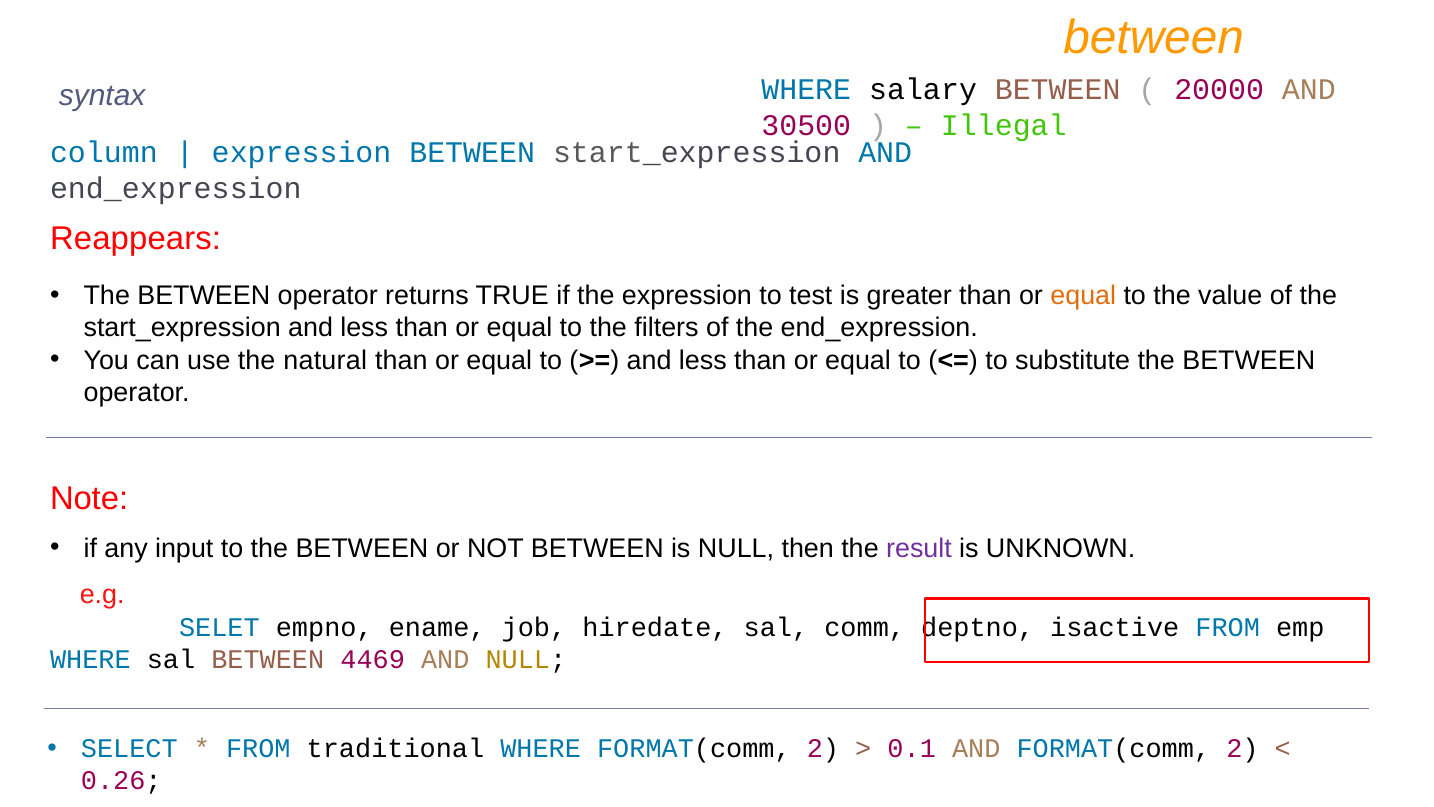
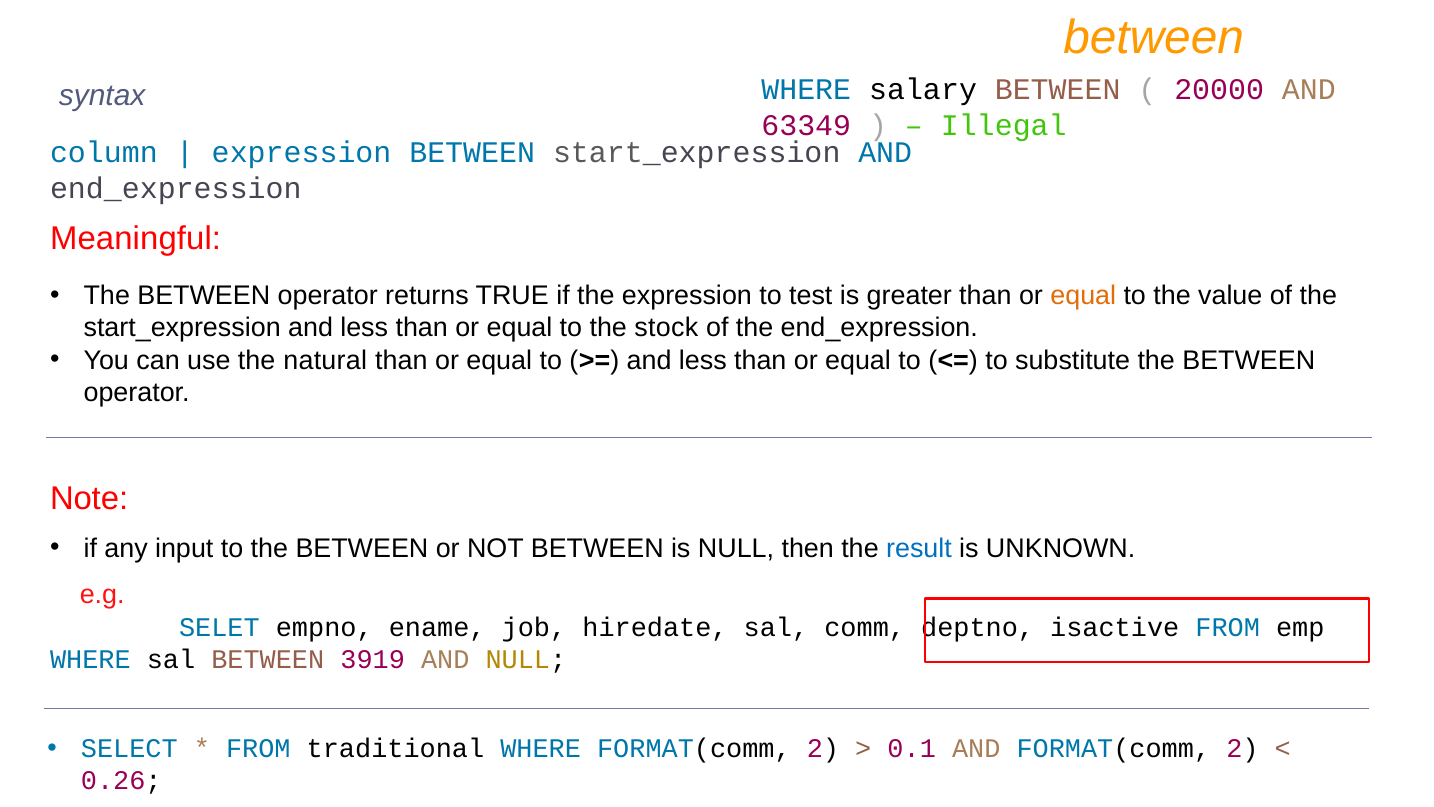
30500: 30500 -> 63349 (806, 126)
Reappears: Reappears -> Meaningful (136, 239)
filters: filters -> stock (666, 328)
result colour: purple -> blue (919, 548)
4469: 4469 -> 3919 (373, 659)
